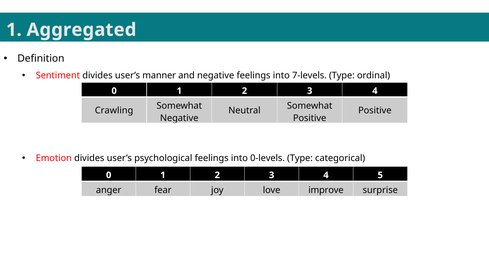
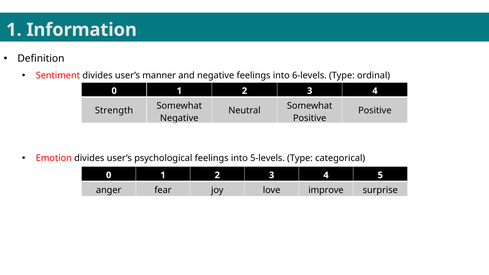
Aggregated: Aggregated -> Information (82, 30)
7-levels: 7-levels -> 6-levels (309, 76)
Crawling: Crawling -> Strength (114, 111)
0-levels: 0-levels -> 5-levels (267, 158)
